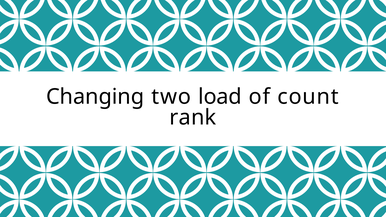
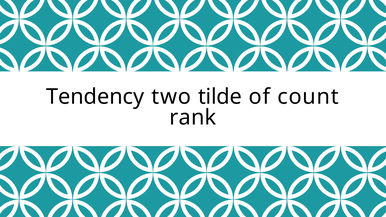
Changing: Changing -> Tendency (95, 97)
load: load -> tilde (220, 97)
